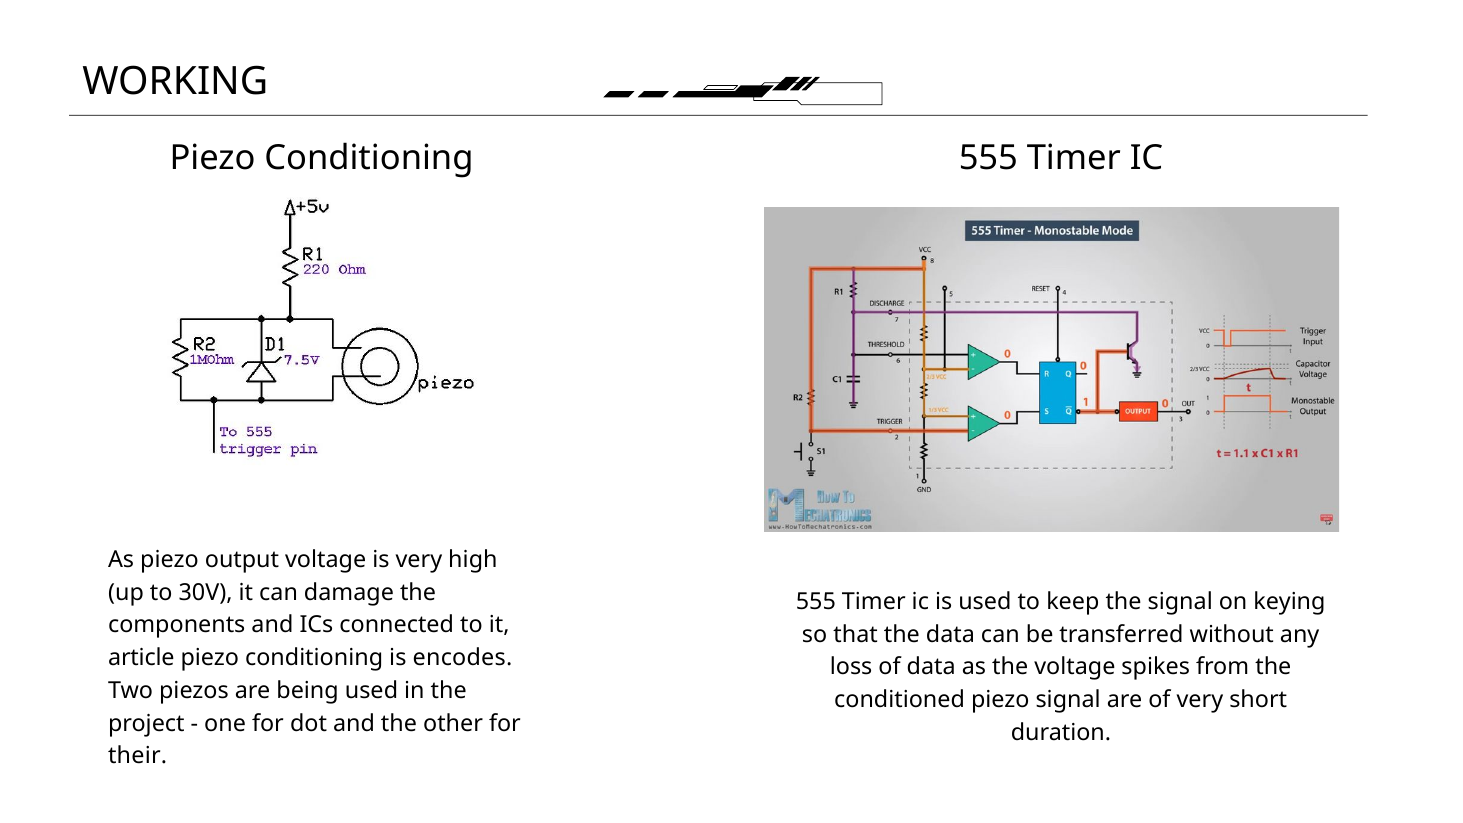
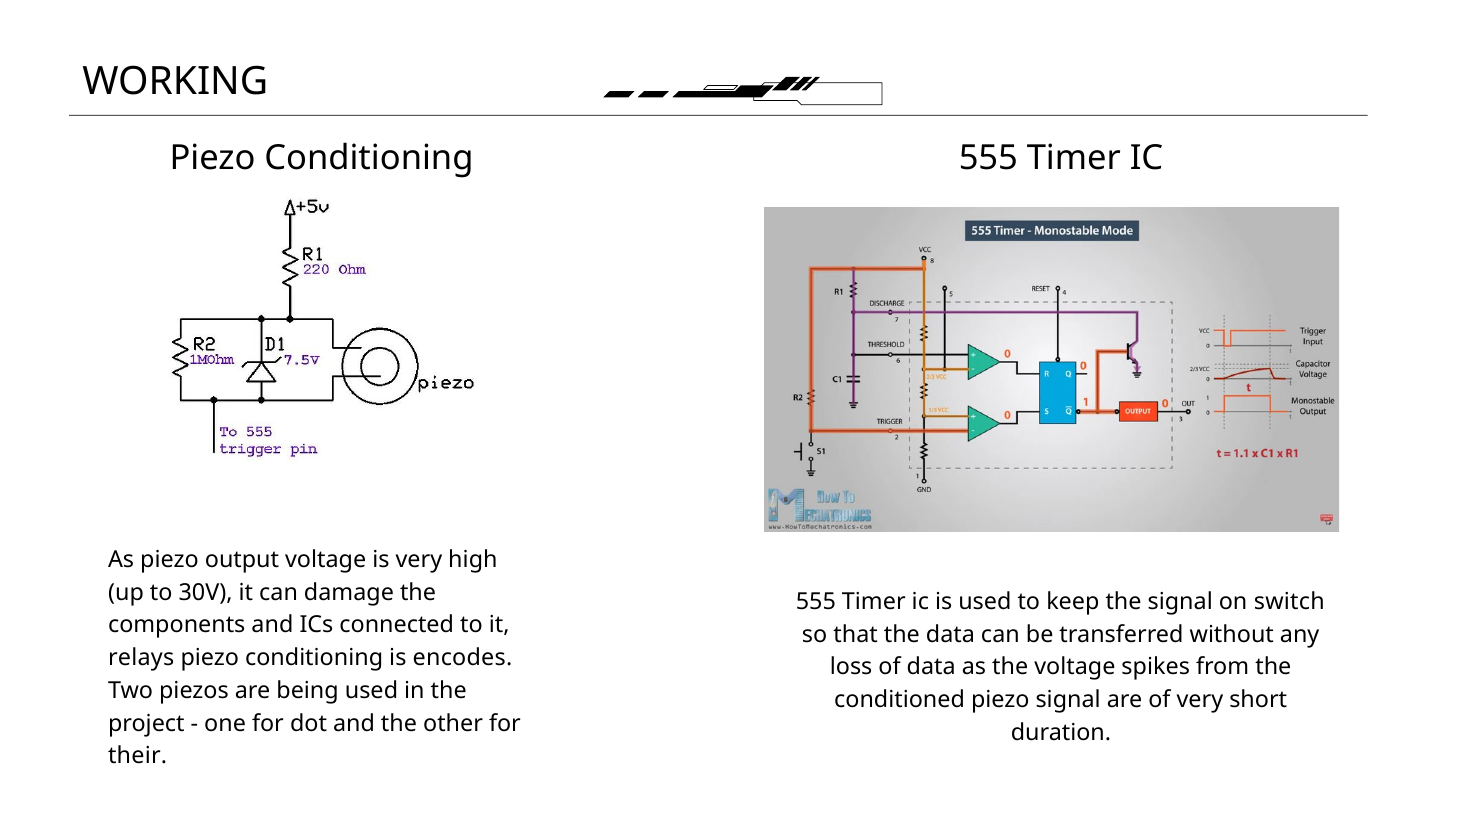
keying: keying -> switch (1289, 602)
article: article -> relays (141, 658)
